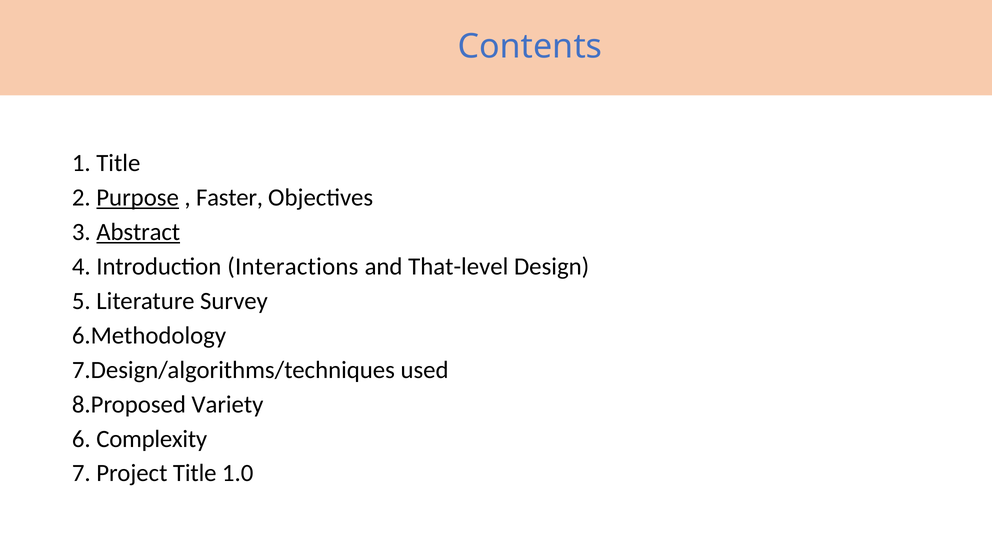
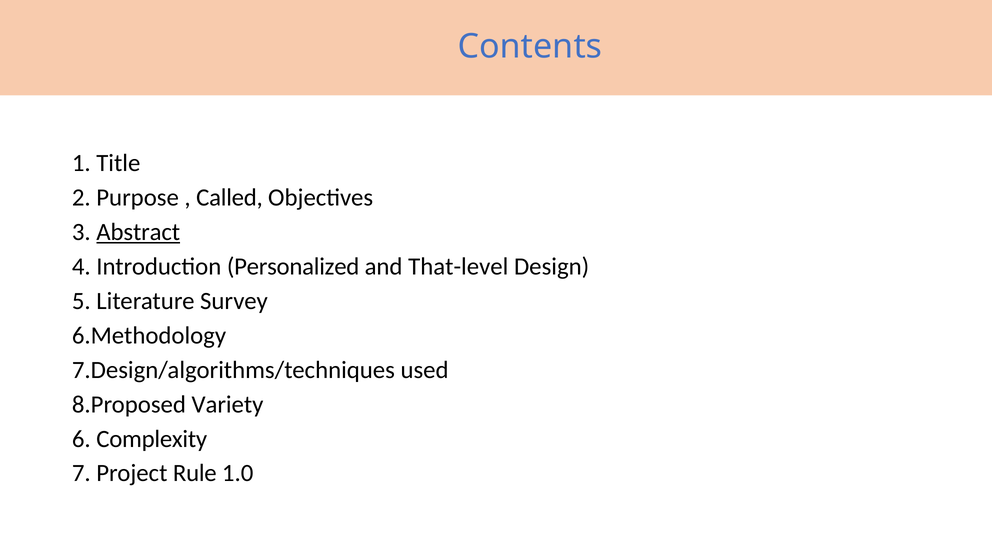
Purpose underline: present -> none (138, 198)
Faster: Faster -> Called (229, 198)
Interactions: Interactions -> Personalized (293, 267)
Project Title: Title -> Rule (195, 473)
